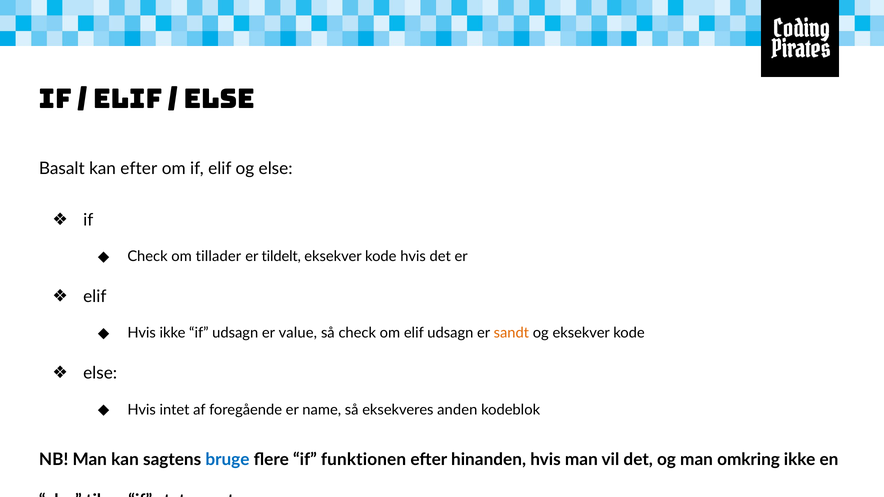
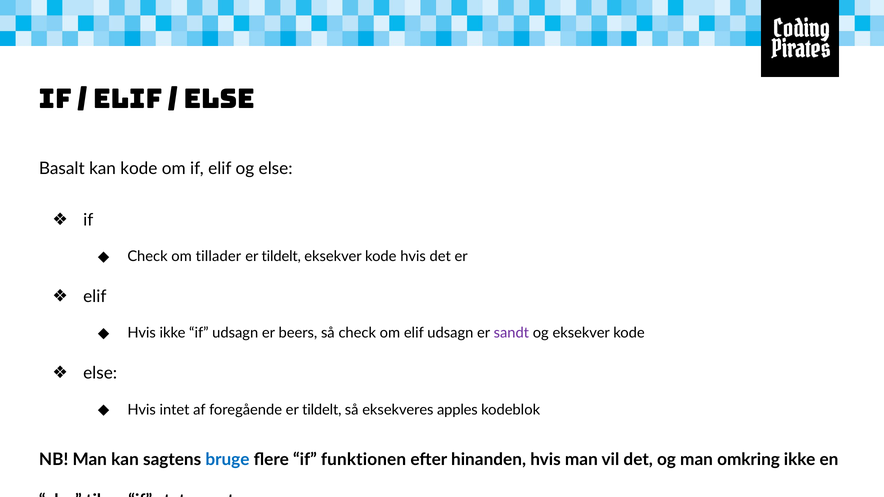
kan efter: efter -> kode (139, 169)
value: value -> beers (298, 333)
sandt colour: orange -> purple (511, 333)
foregående er name: name -> tildelt (322, 410)
anden: anden -> apples (457, 410)
